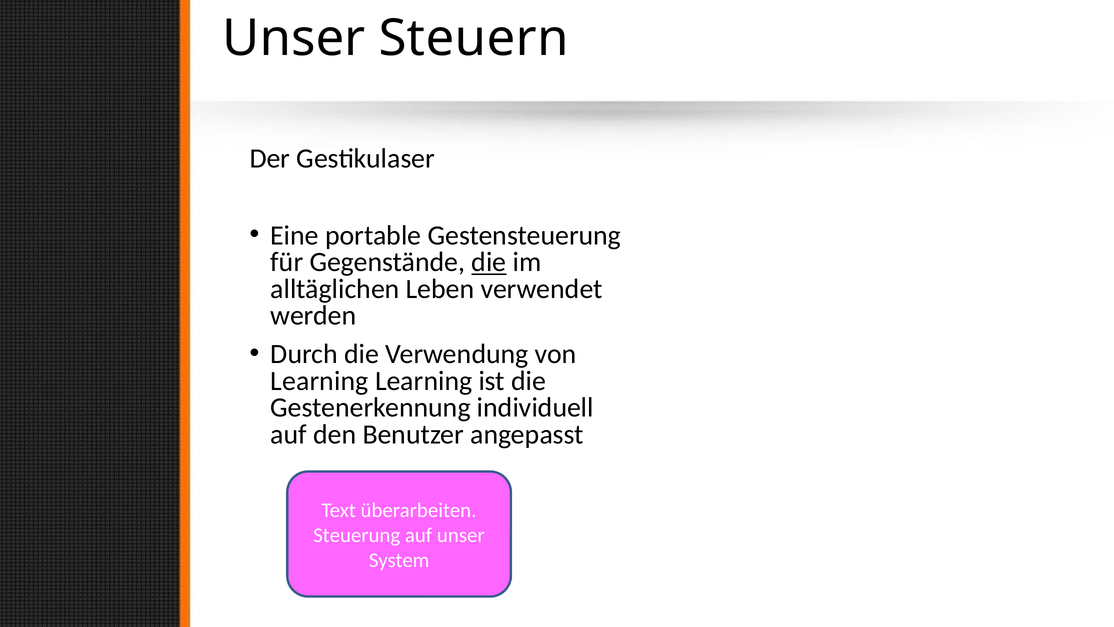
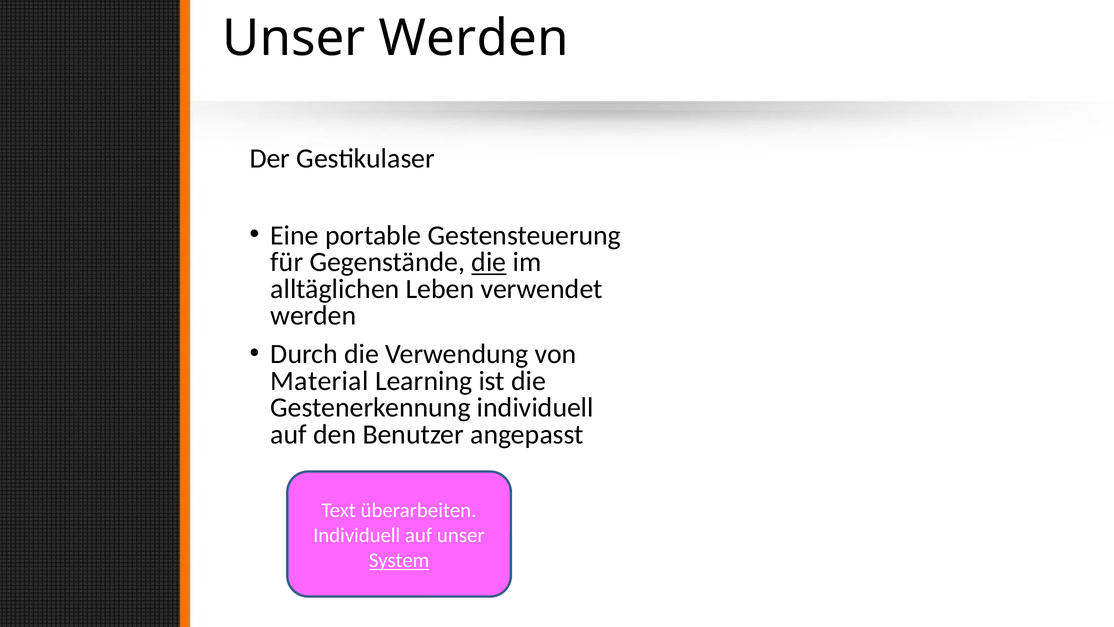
Unser Steuern: Steuern -> Werden (474, 39)
Learning: Learning -> Material (319, 381)
Steuerung: Steuerung -> Individuell (357, 535)
System underline: none -> present (399, 560)
